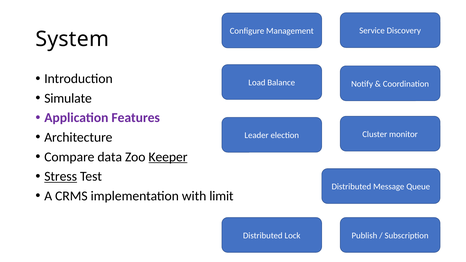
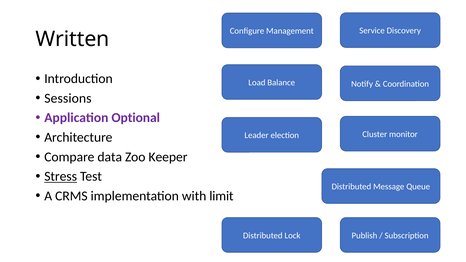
System: System -> Written (73, 39)
Simulate: Simulate -> Sessions (68, 98)
Features: Features -> Optional (136, 118)
Keeper underline: present -> none (168, 157)
